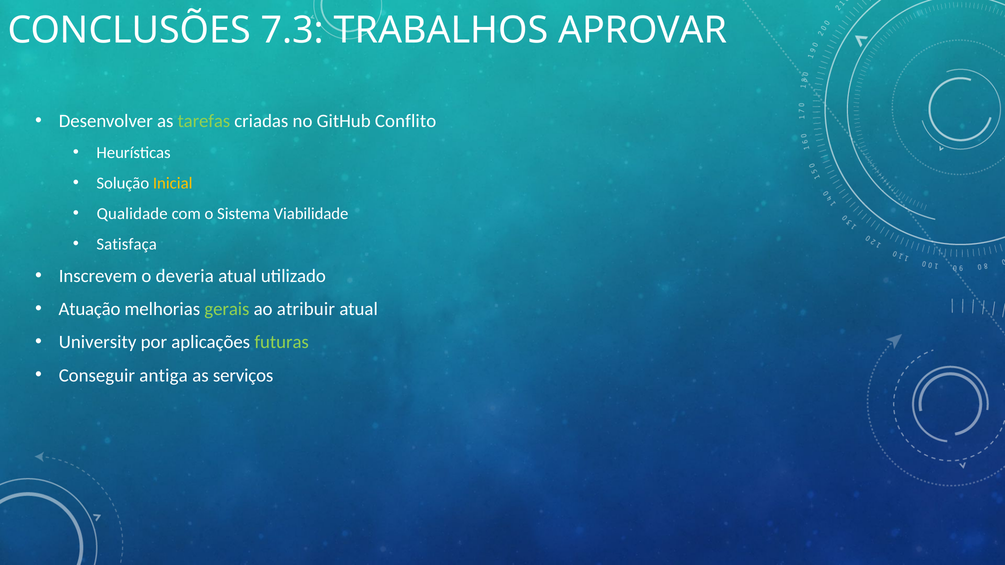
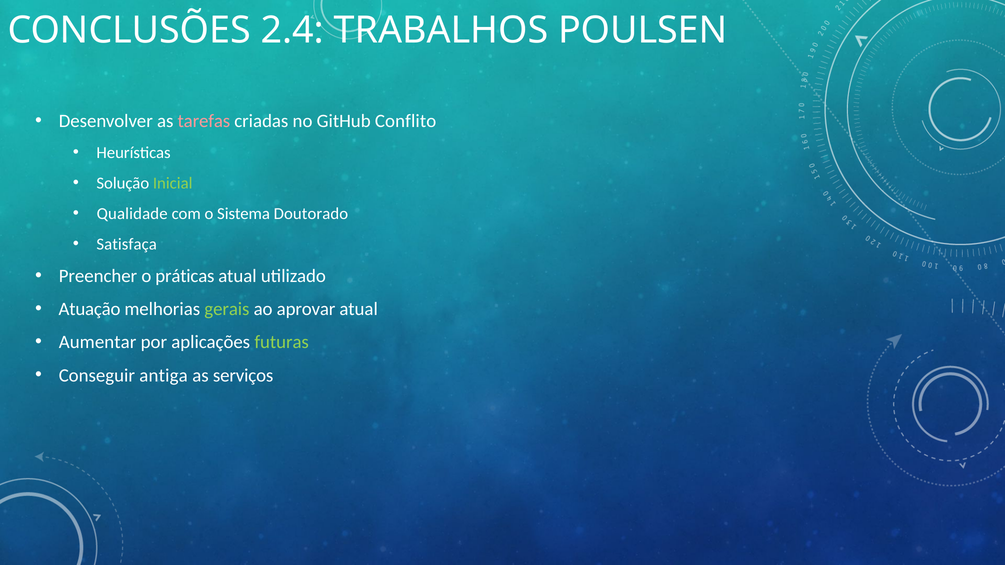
7.3: 7.3 -> 2.4 (292, 30)
APROVAR: APROVAR -> POULSEN (643, 30)
tarefas colour: light green -> pink (204, 121)
Inicial colour: yellow -> light green (173, 183)
Viabilidade: Viabilidade -> Doutorado (311, 214)
Inscrevem: Inscrevem -> Preencher (98, 276)
deveria: deveria -> práticas (185, 276)
atribuir: atribuir -> aprovar (306, 309)
University: University -> Aumentar (98, 342)
